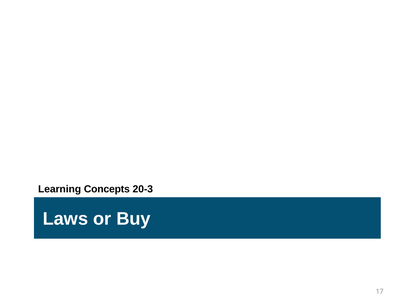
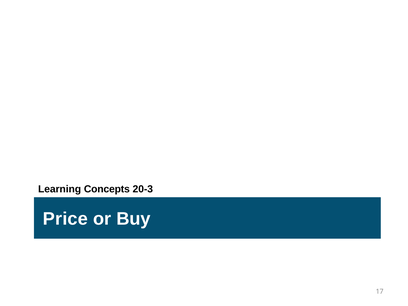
Laws: Laws -> Price (65, 219)
